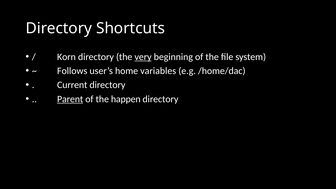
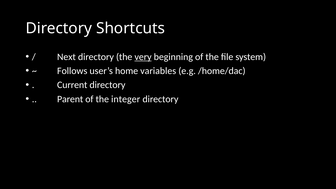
Korn: Korn -> Next (66, 57)
Parent underline: present -> none (70, 99)
happen: happen -> integer (126, 99)
